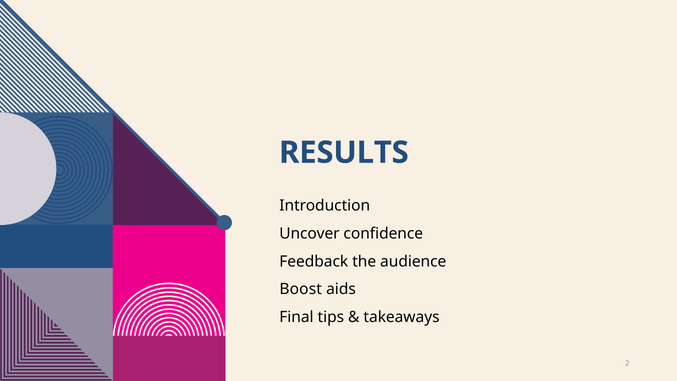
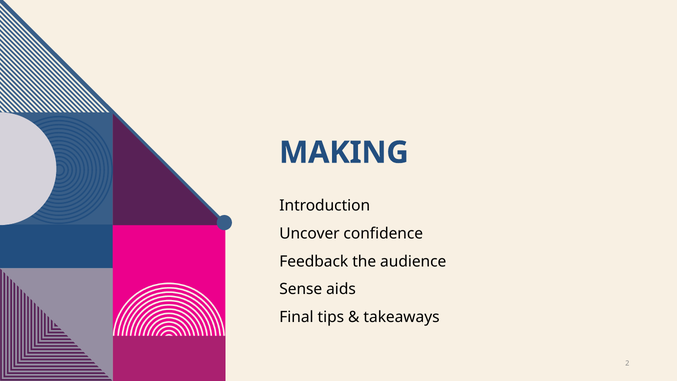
RESULTS: RESULTS -> MAKING (344, 153)
Boost: Boost -> Sense (301, 289)
